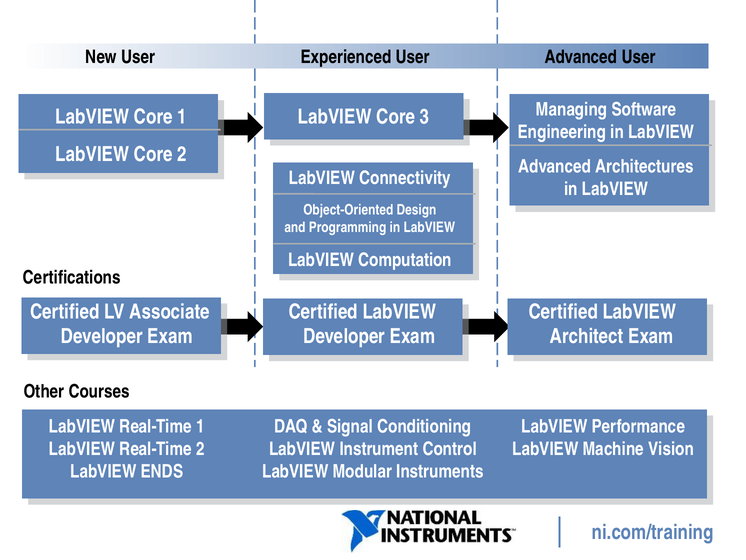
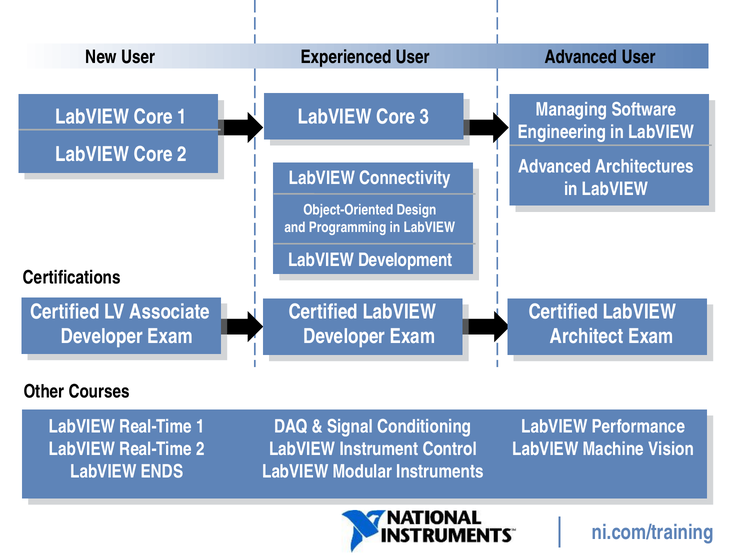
Computation: Computation -> Development (405, 260)
